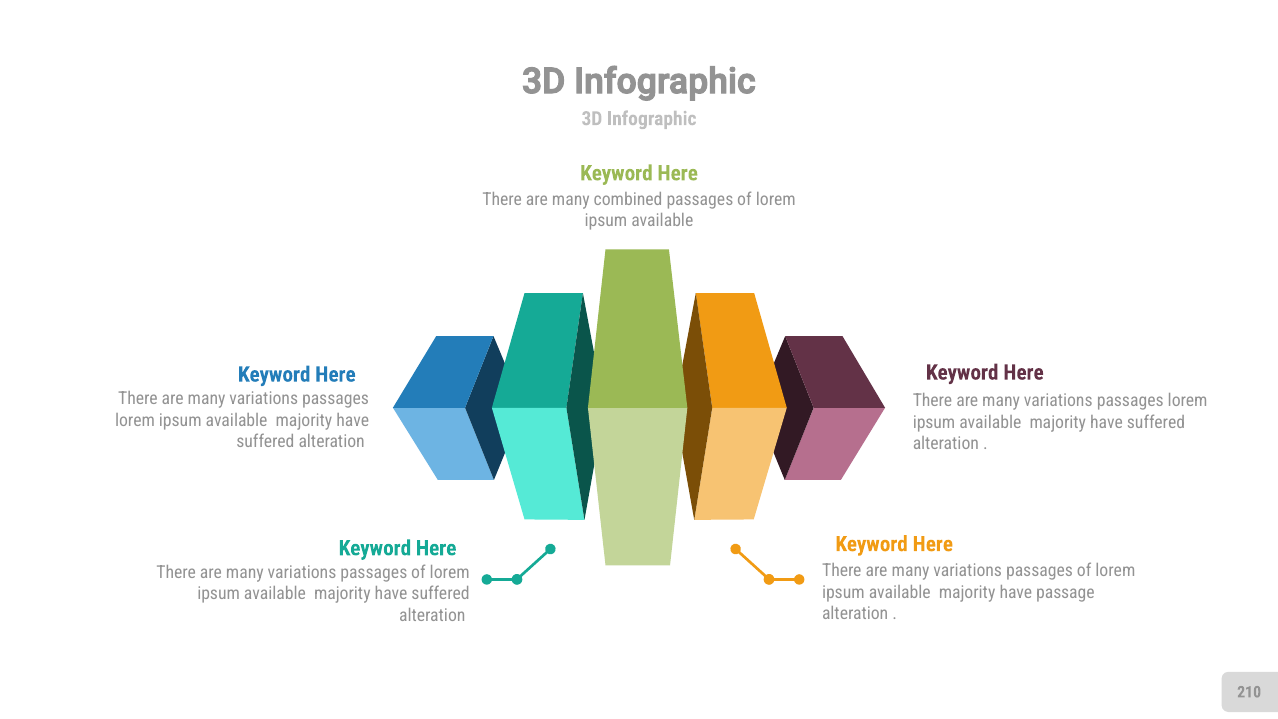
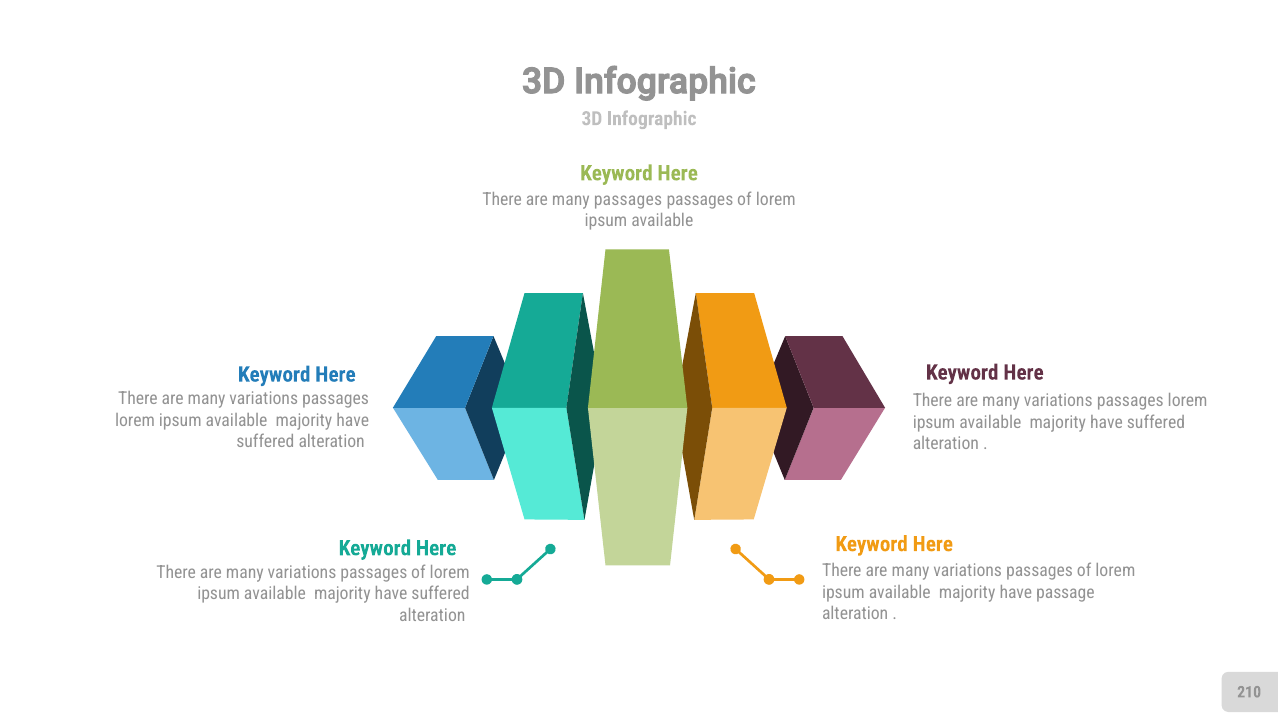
many combined: combined -> passages (628, 199)
